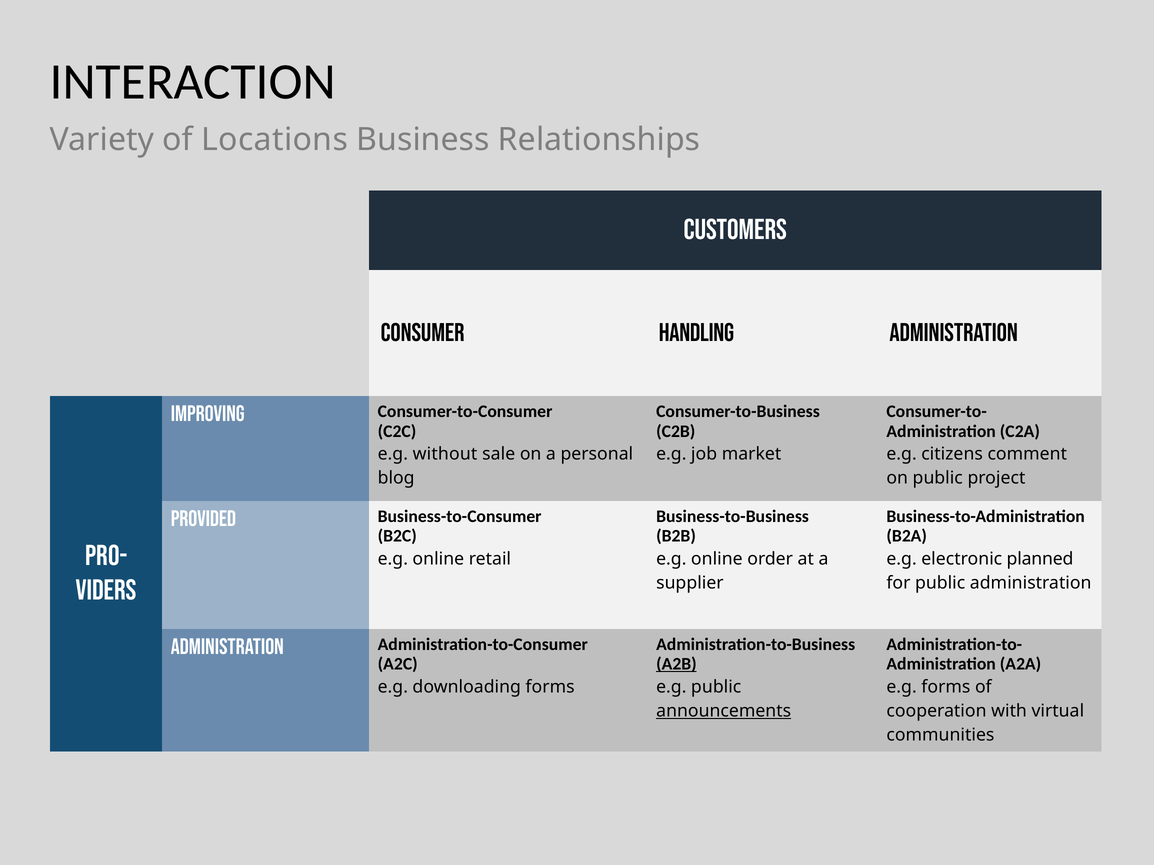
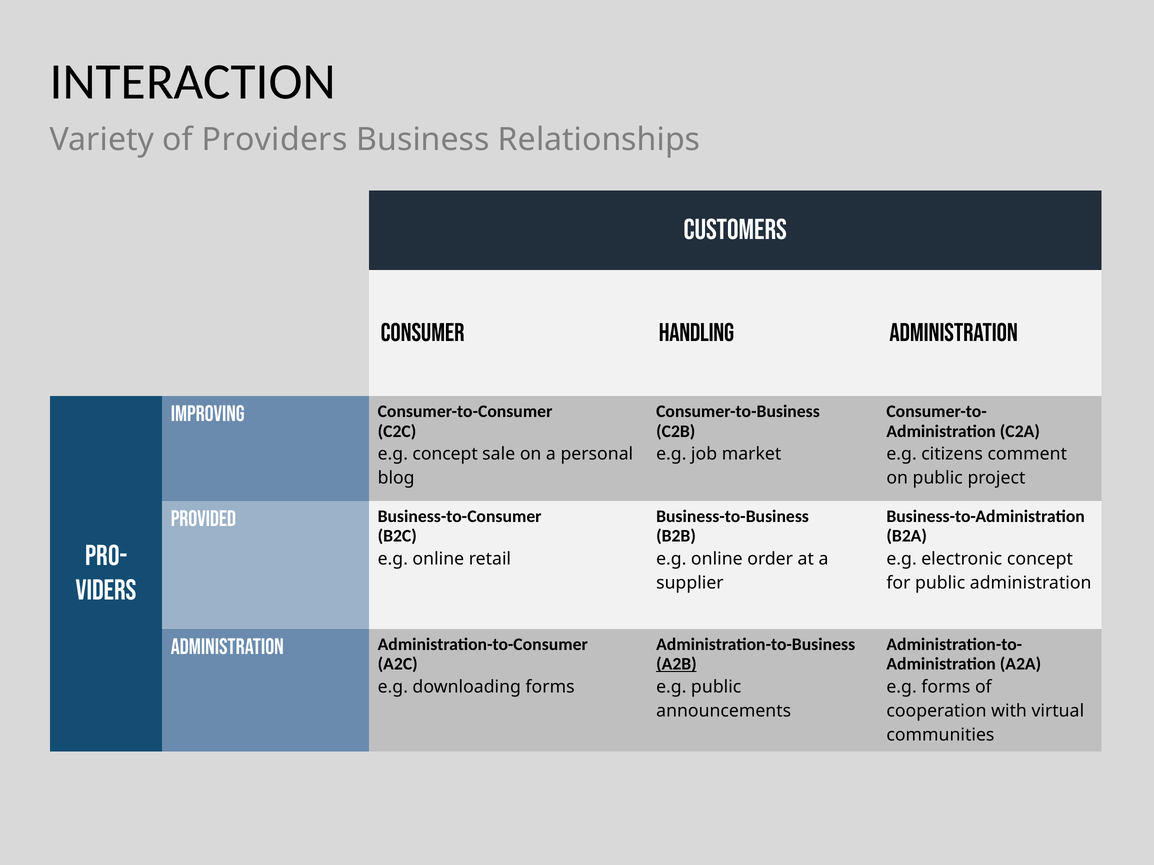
Locations: Locations -> Providers (275, 140)
e.g without: without -> concept (445, 454)
electronic planned: planned -> concept (1040, 559)
announcements underline: present -> none (724, 711)
